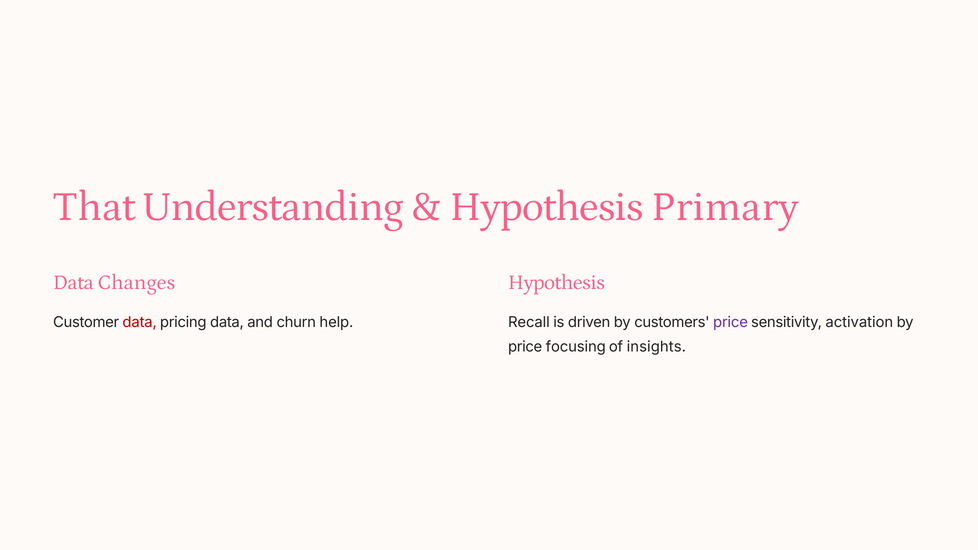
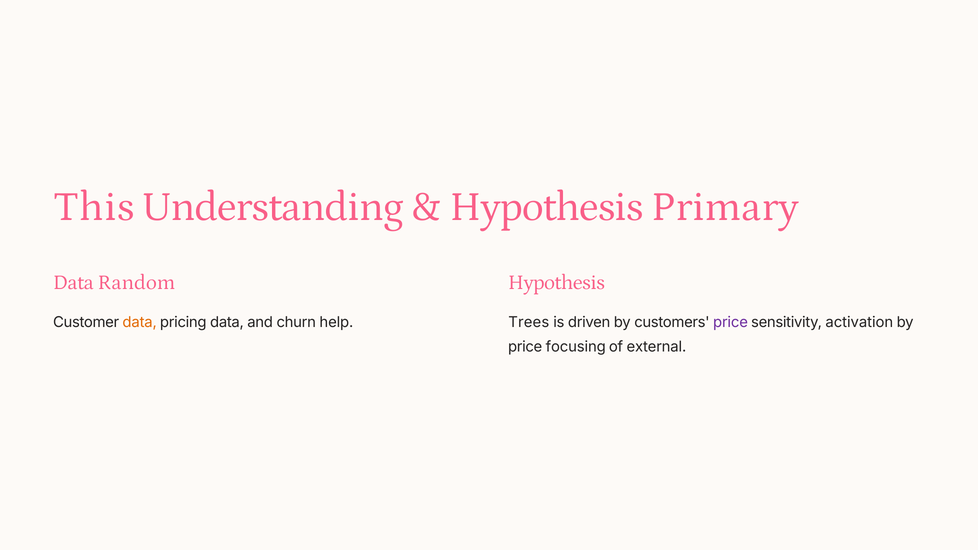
That: That -> This (94, 207)
Changes: Changes -> Random (136, 282)
data colour: red -> orange (140, 322)
Recall: Recall -> Trees (529, 322)
insights: insights -> external (656, 347)
